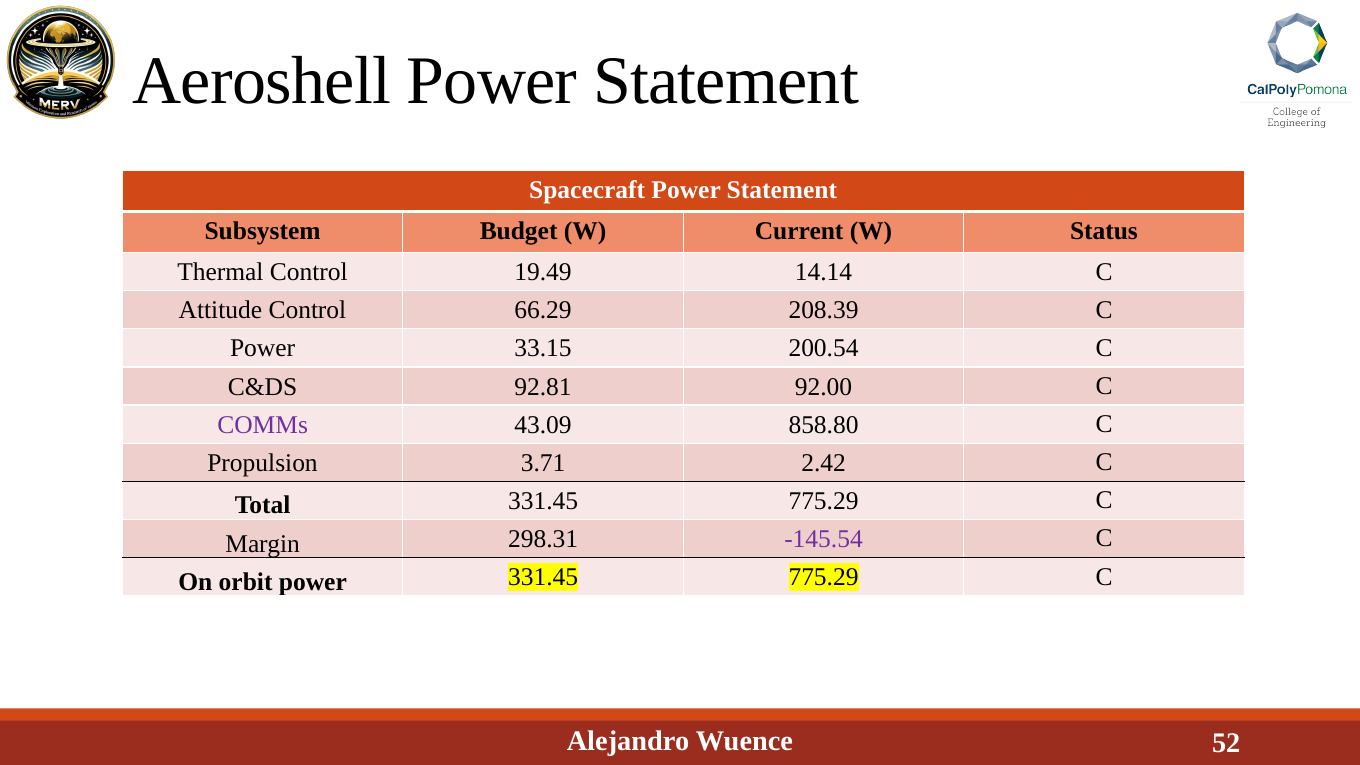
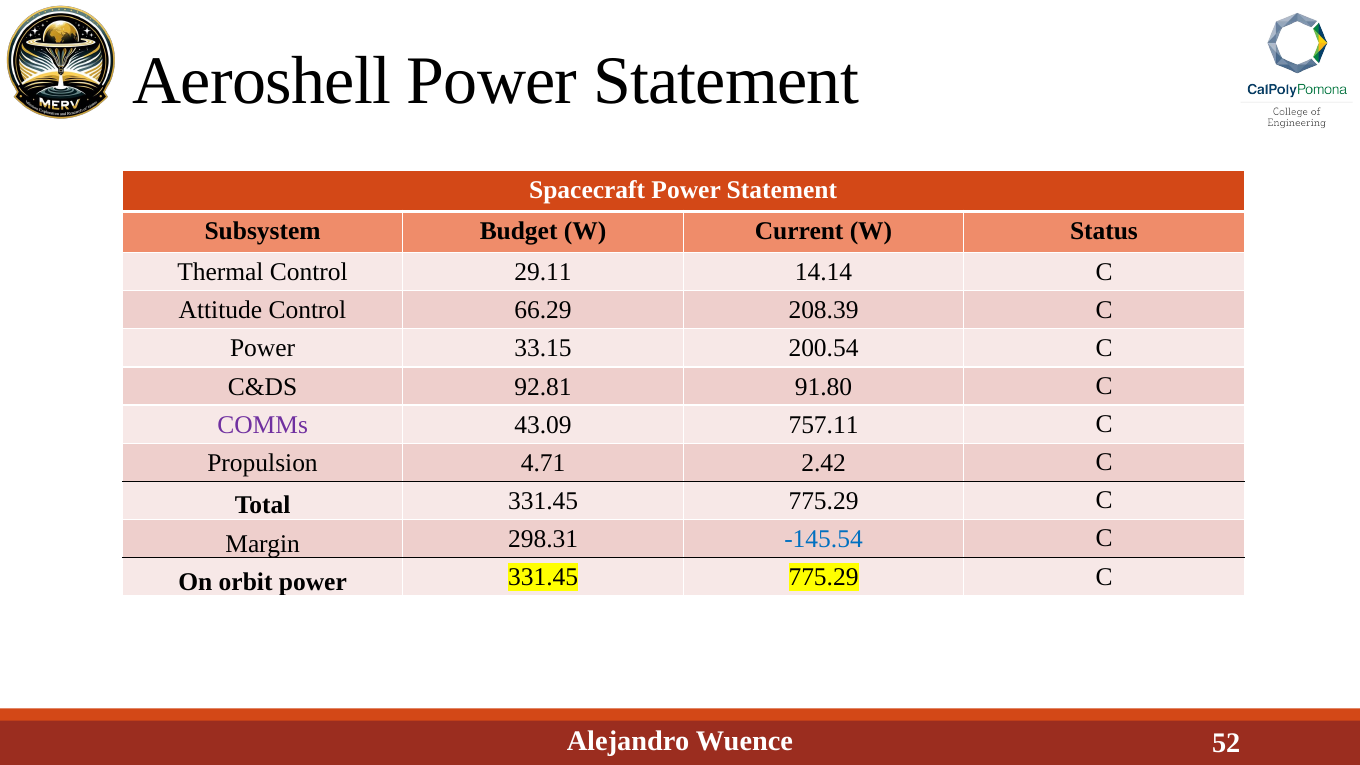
19.49: 19.49 -> 29.11 (543, 272)
92.00: 92.00 -> 91.80 (824, 387)
858.80: 858.80 -> 757.11 (824, 425)
3.71: 3.71 -> 4.71 (543, 463)
-145.54 colour: purple -> blue (824, 539)
